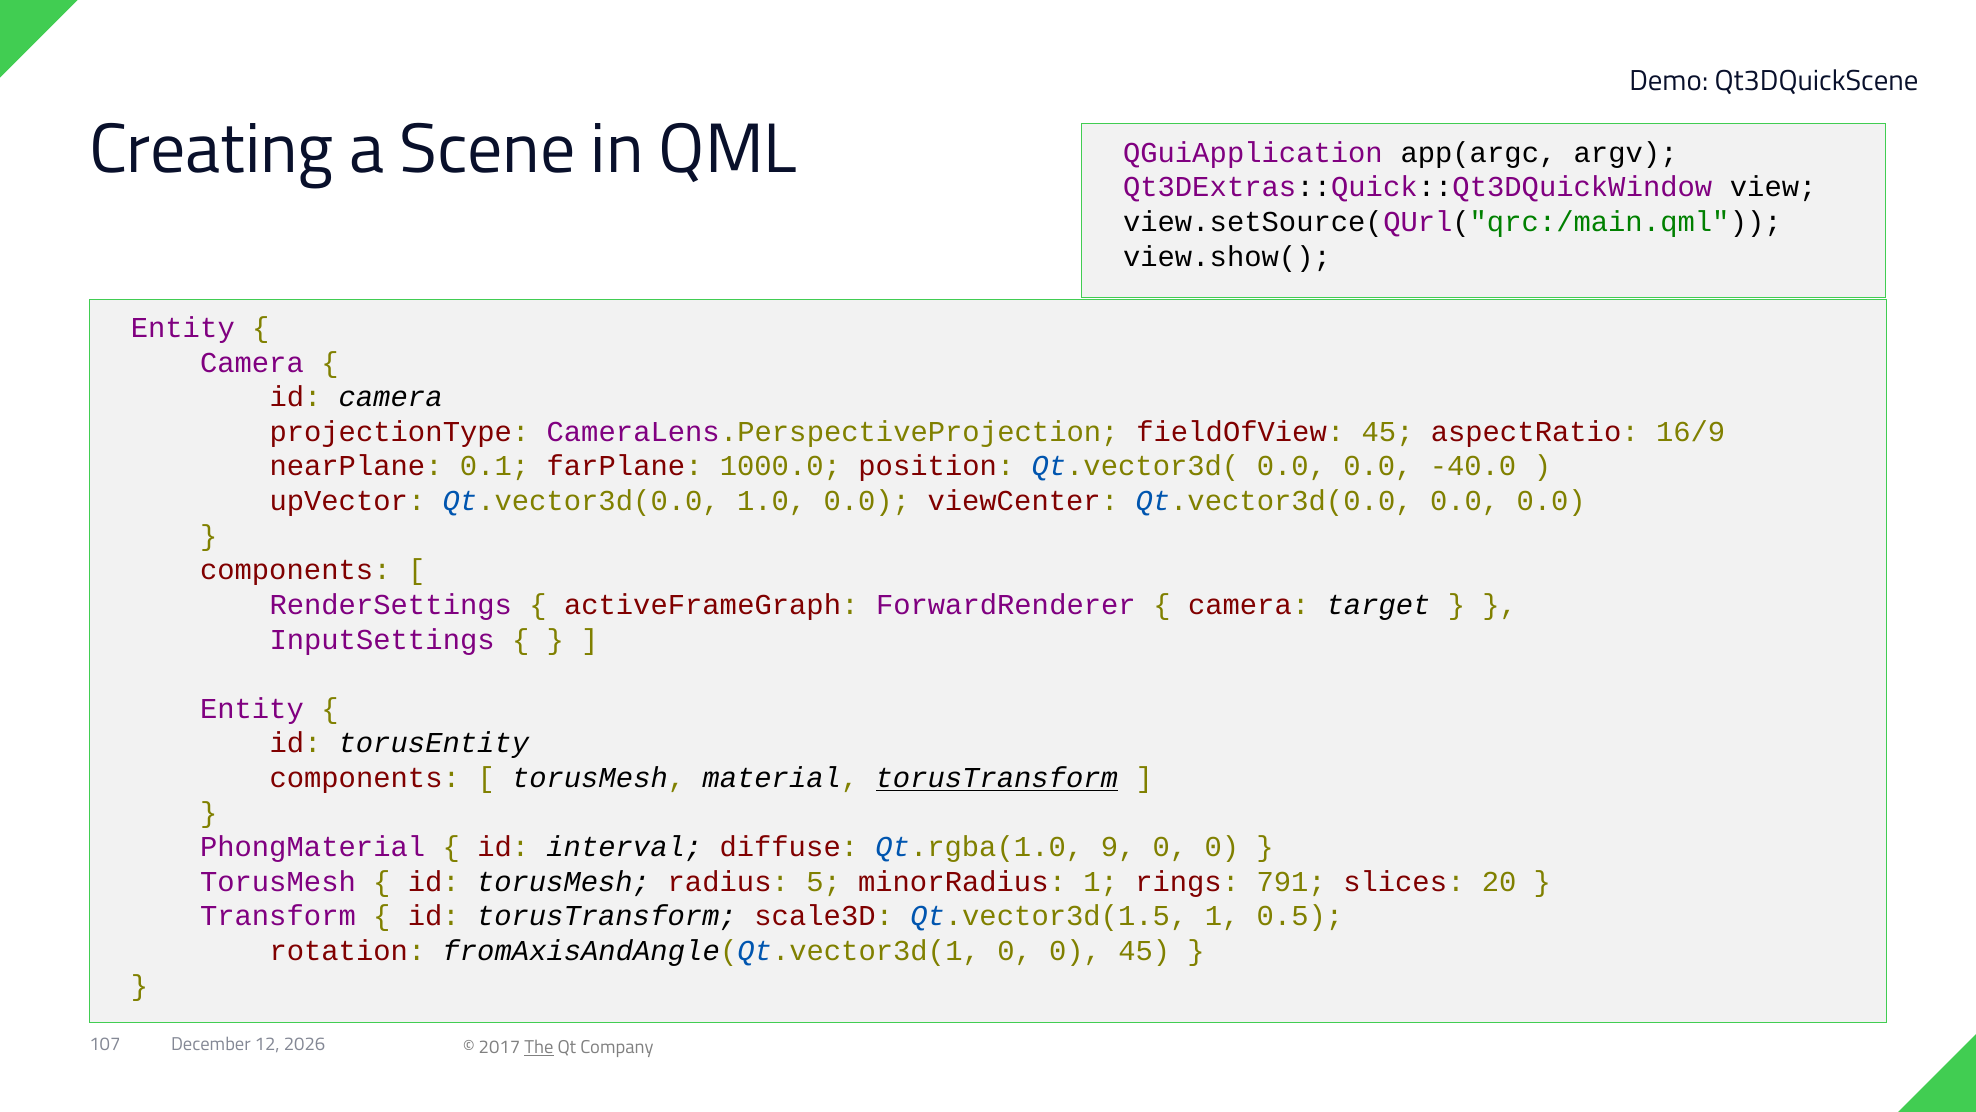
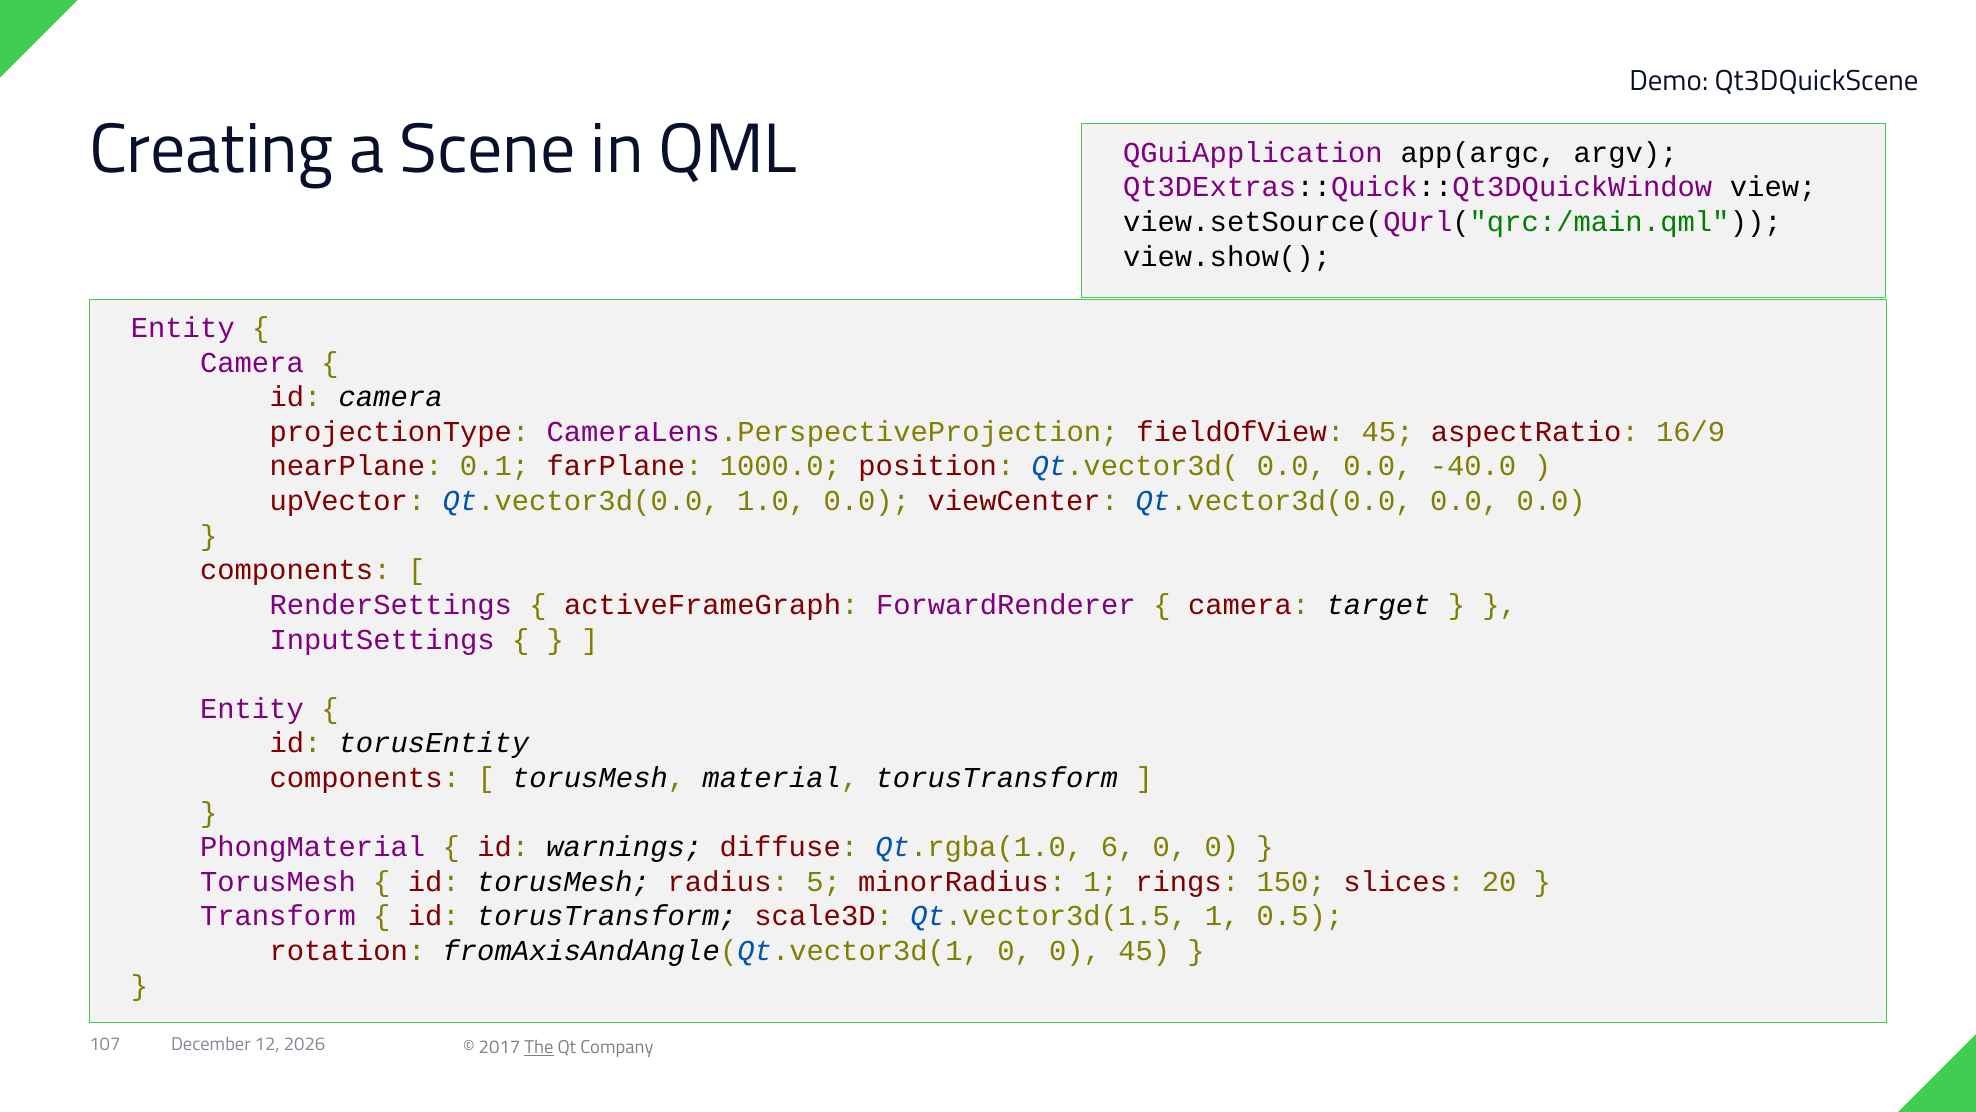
torusTransform underline: present -> none (997, 778)
interval: interval -> warnings (624, 847)
9: 9 -> 6 (1118, 847)
791: 791 -> 150 (1291, 882)
